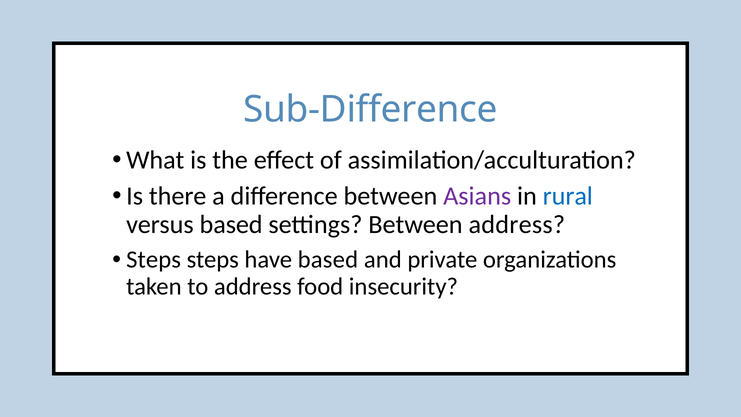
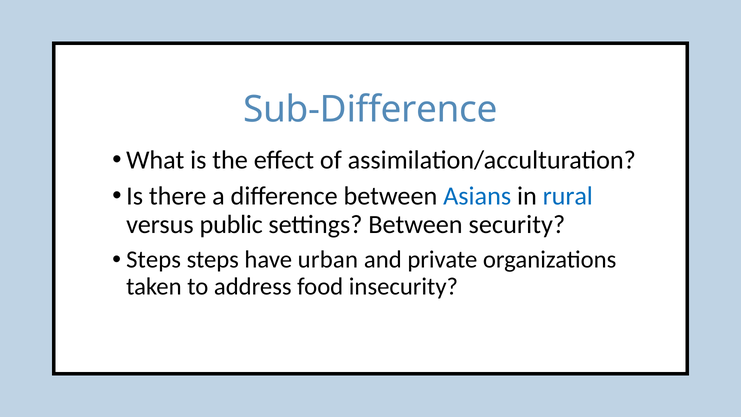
Asians colour: purple -> blue (477, 196)
versus based: based -> public (231, 224)
Between address: address -> security (517, 224)
have based: based -> urban (328, 260)
